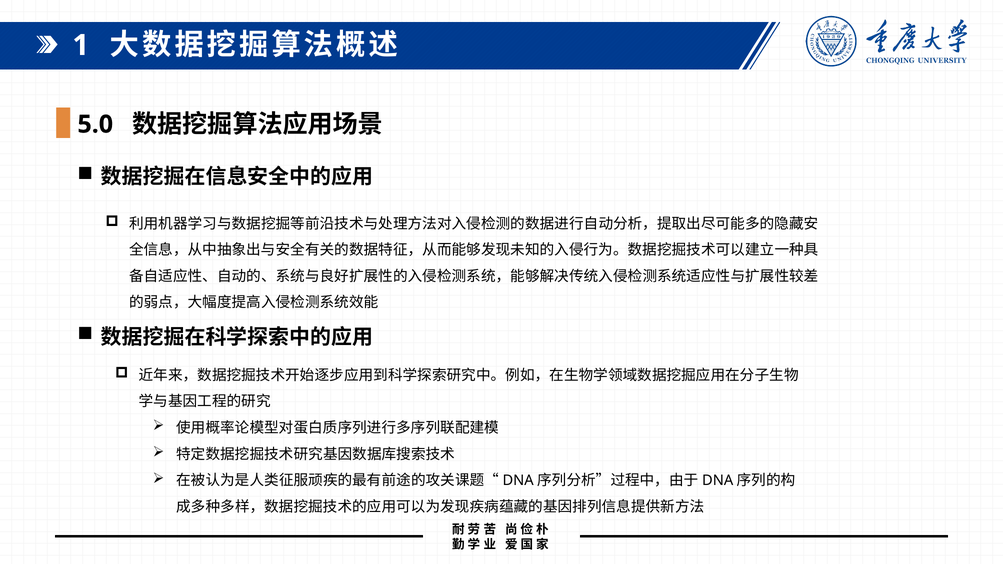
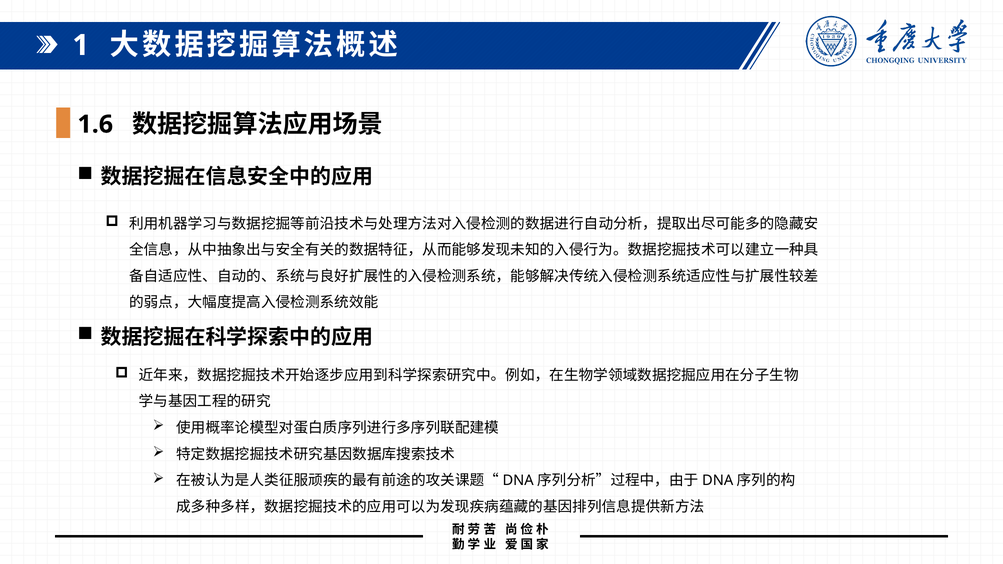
5.0: 5.0 -> 1.6 (95, 124)
